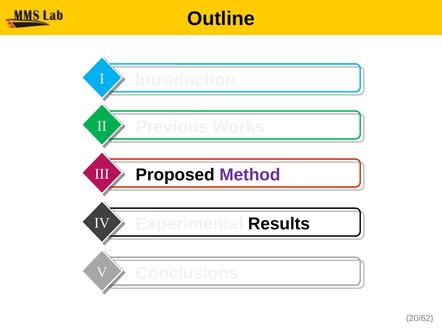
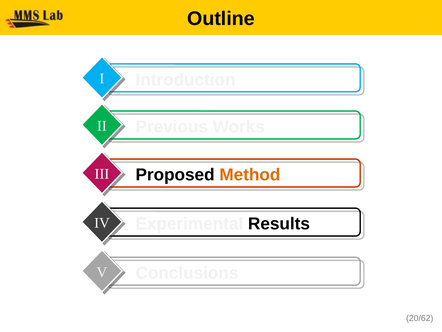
Method colour: purple -> orange (250, 175)
